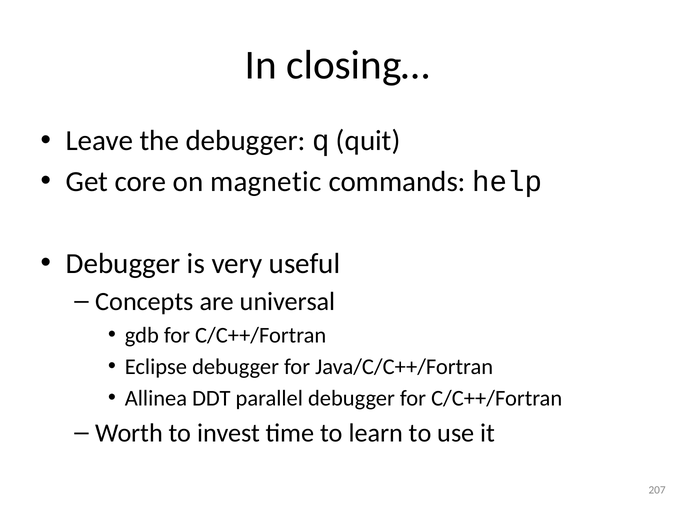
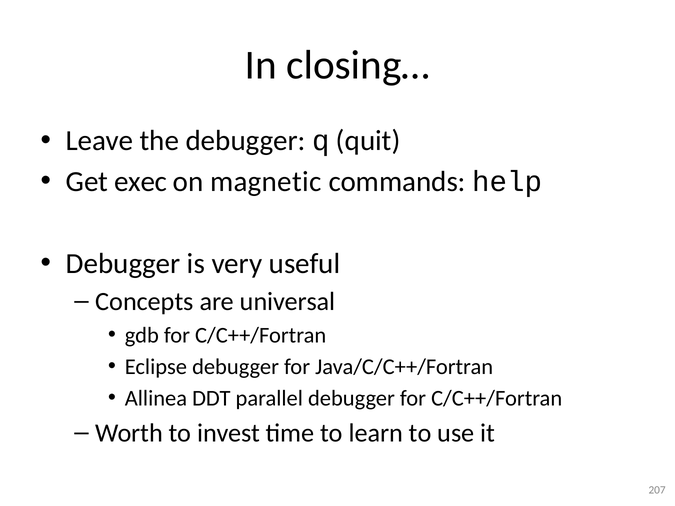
core: core -> exec (141, 182)
